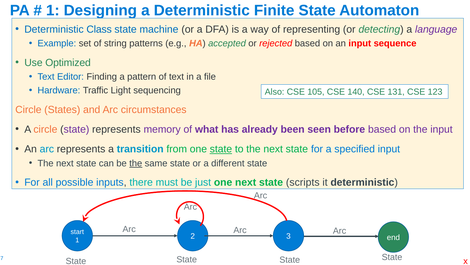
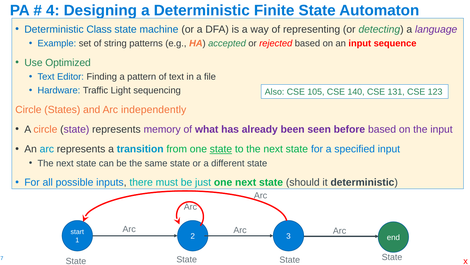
1: 1 -> 4 (53, 10)
circumstances: circumstances -> independently (154, 109)
the underline: present -> none (136, 163)
scripts: scripts -> should (303, 182)
